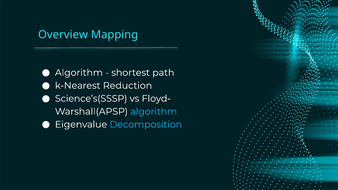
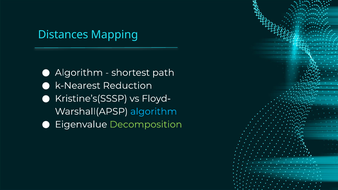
Overview: Overview -> Distances (63, 35)
Science’s(SSSP: Science’s(SSSP -> Kristine’s(SSSP (91, 99)
Decomposition colour: light blue -> light green (146, 125)
